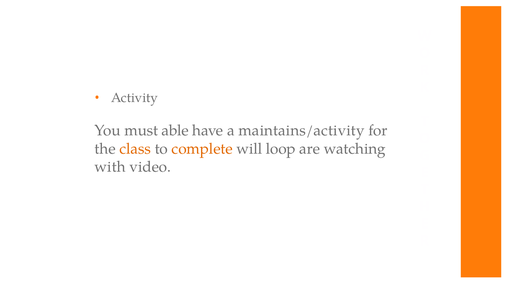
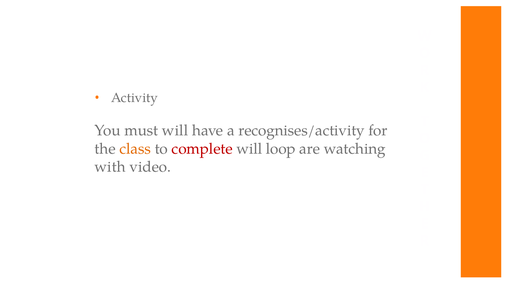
must able: able -> will (175, 131)
maintains/activity: maintains/activity -> recognises/activity (302, 131)
complete colour: orange -> red (202, 149)
